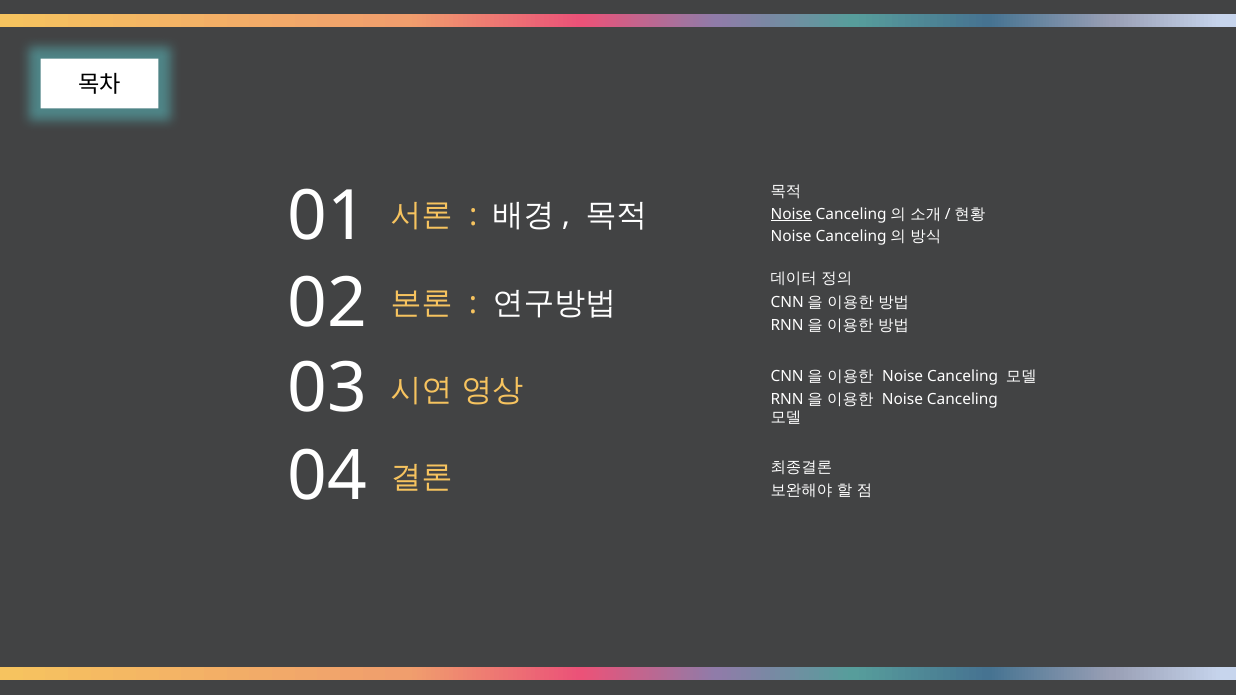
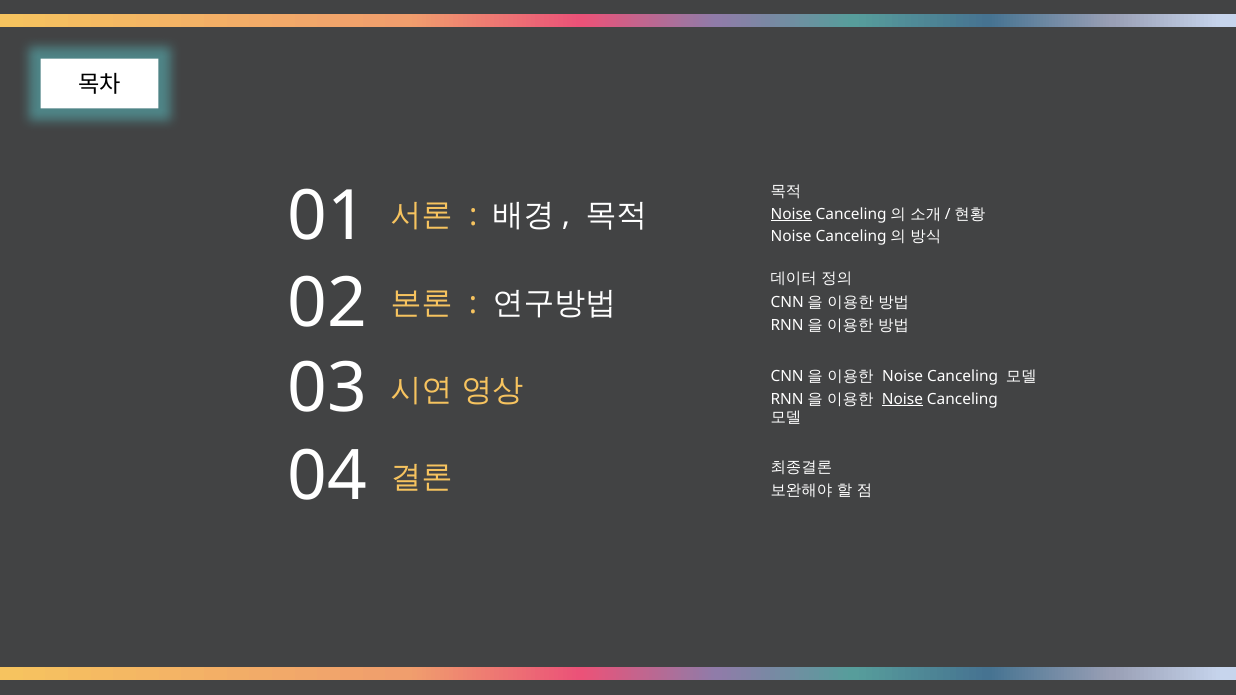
Noise underline: none -> present (902, 399)
